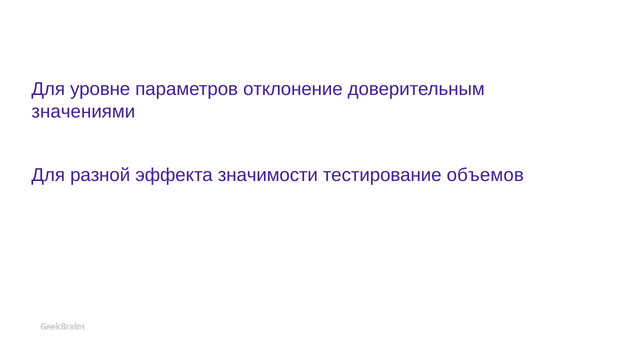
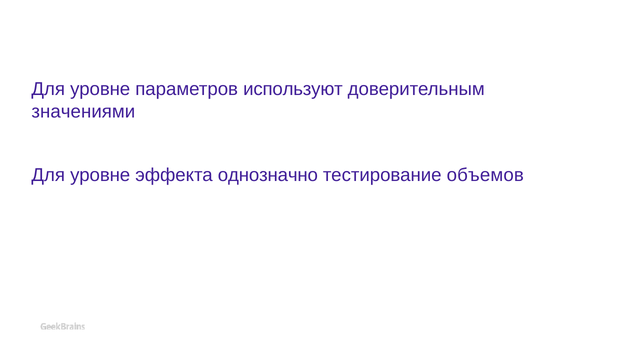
отклонение: отклонение -> используют (293, 89)
разной: разной -> уровне (100, 175)
значимости: значимости -> однозначно (268, 175)
